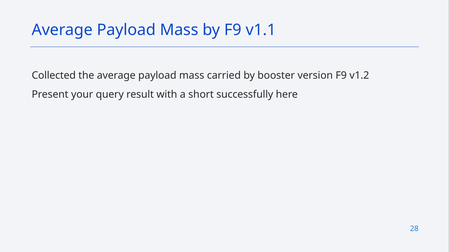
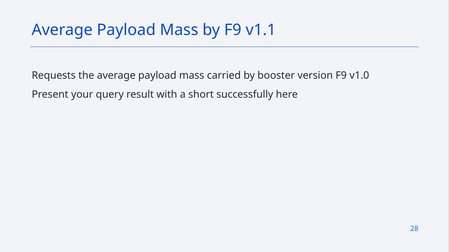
Collected: Collected -> Requests (54, 76)
v1.2: v1.2 -> v1.0 (359, 76)
